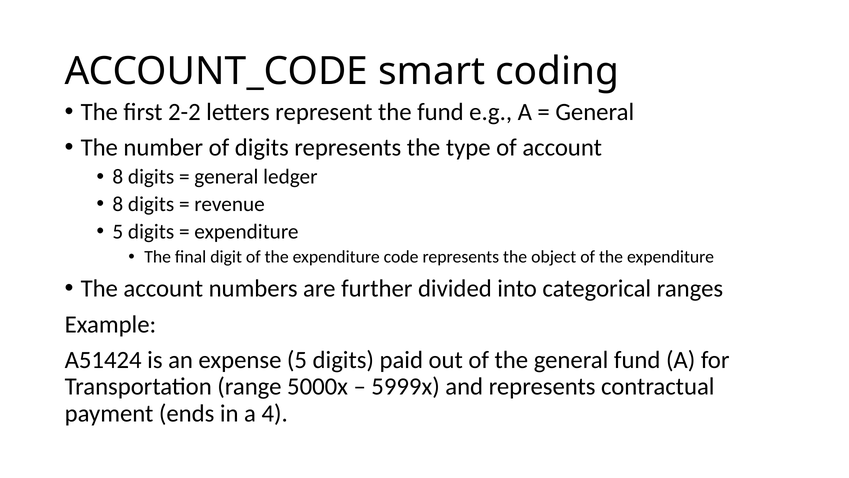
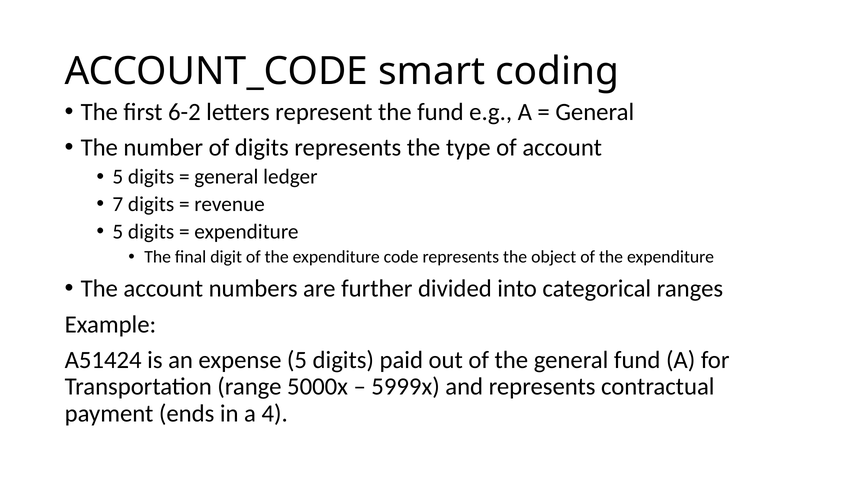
2-2: 2-2 -> 6-2 (184, 112)
8: 8 -> 5 (118, 177)
8: 8 -> 7 (118, 204)
